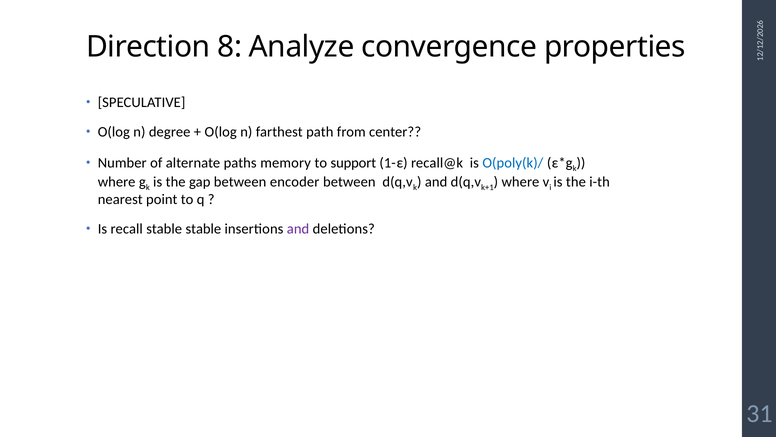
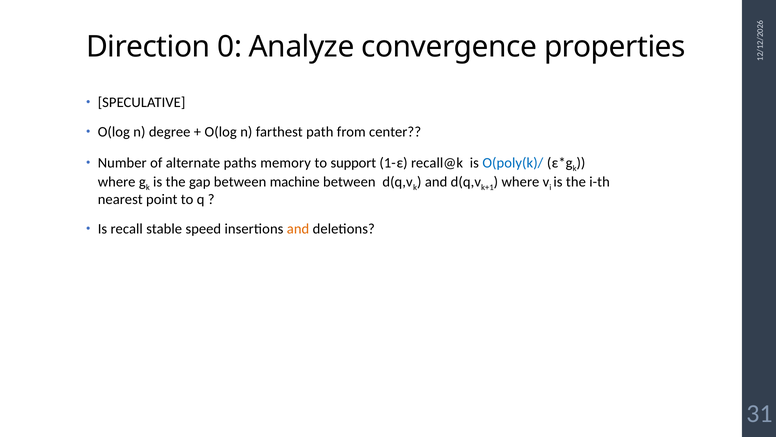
Direction 8: 8 -> 0 (230, 47)
encoder: encoder -> machine (295, 182)
stable stable: stable -> speed (203, 229)
and colour: purple -> orange (298, 229)
